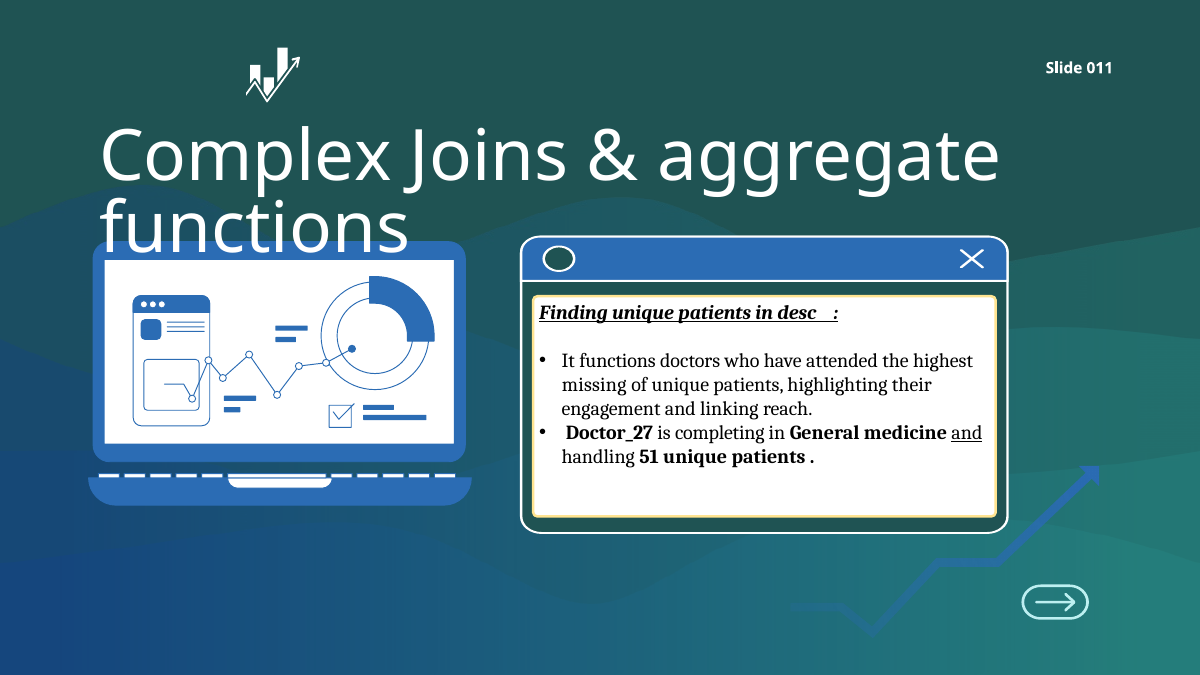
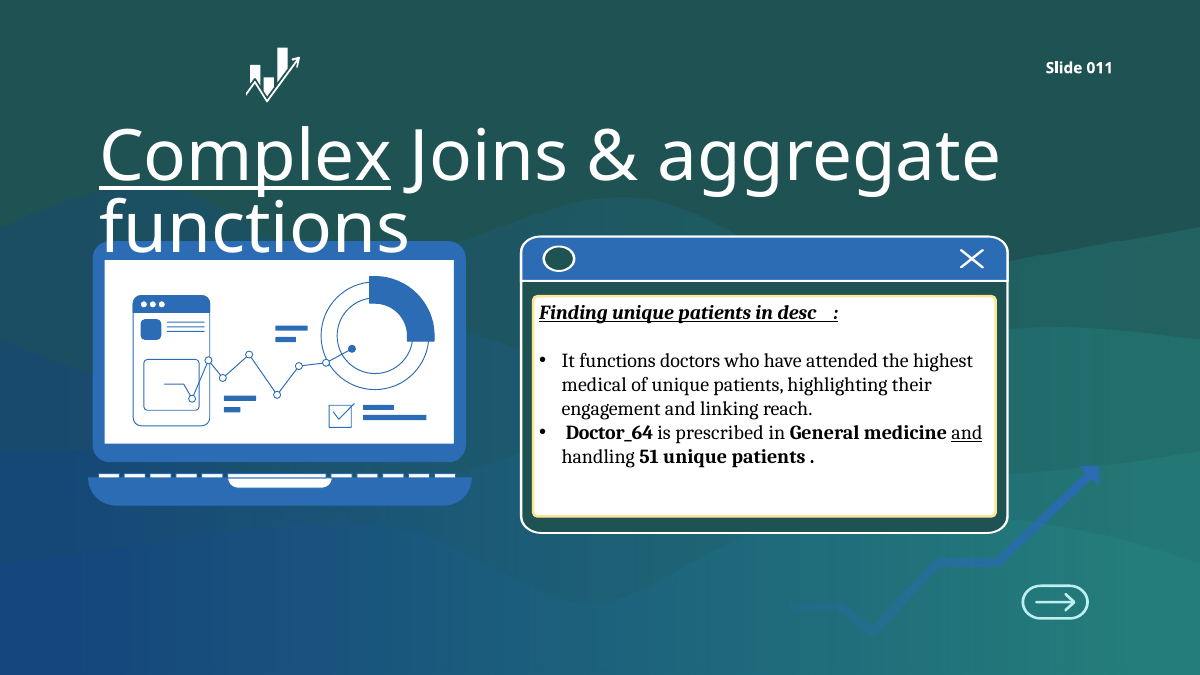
Complex underline: none -> present (245, 157)
missing: missing -> medical (594, 385)
Doctor_27: Doctor_27 -> Doctor_64 (610, 433)
completing: completing -> prescribed (720, 433)
